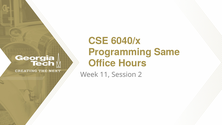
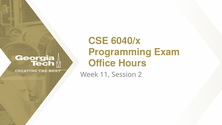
Same: Same -> Exam (167, 52)
